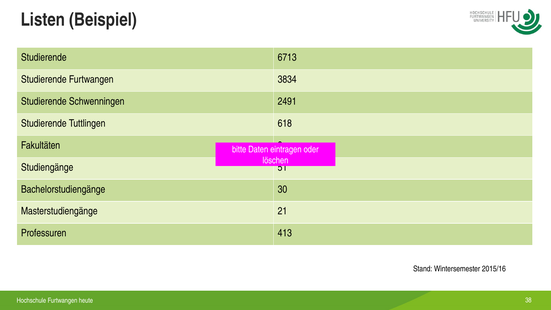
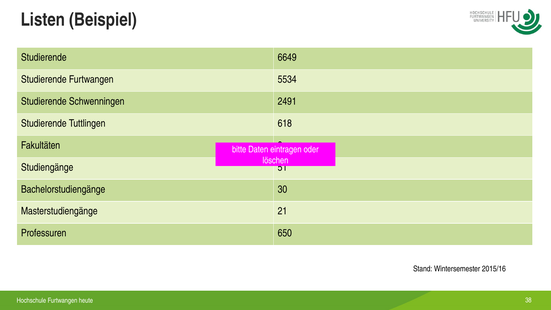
6713: 6713 -> 6649 (287, 57)
3834: 3834 -> 5534 (287, 79)
413: 413 -> 650 (285, 233)
